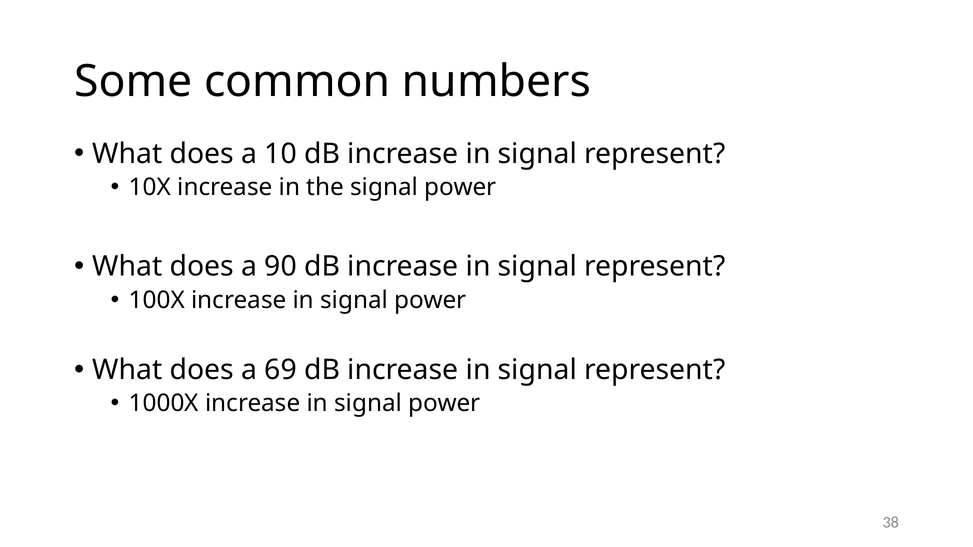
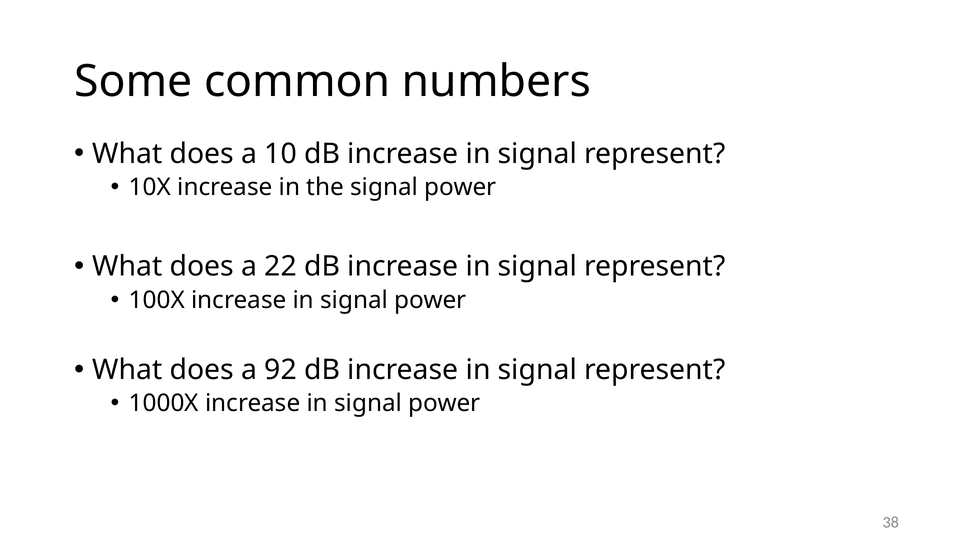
90: 90 -> 22 (281, 267)
69: 69 -> 92 (281, 370)
